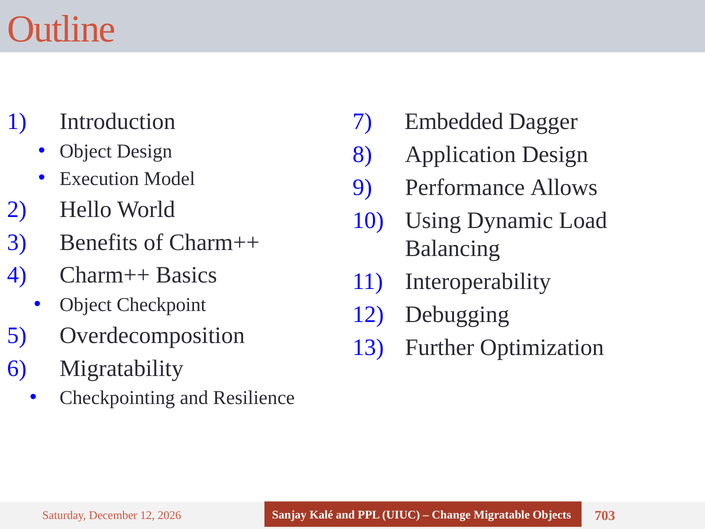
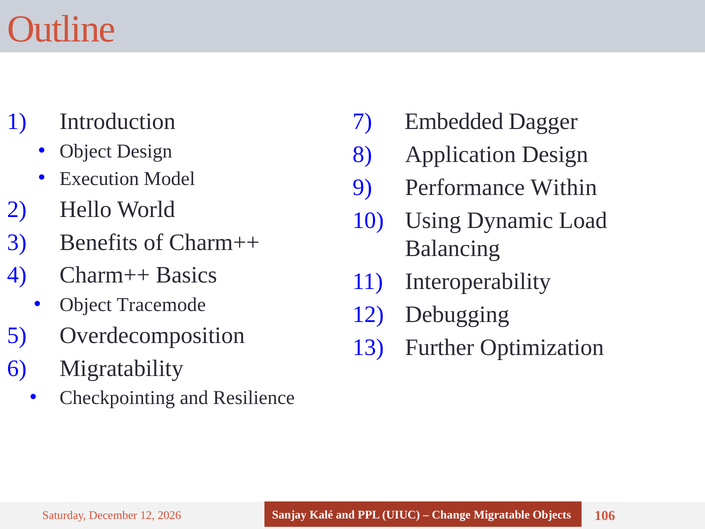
Allows: Allows -> Within (564, 187)
Checkpoint: Checkpoint -> Tracemode (161, 305)
703: 703 -> 106 (605, 515)
